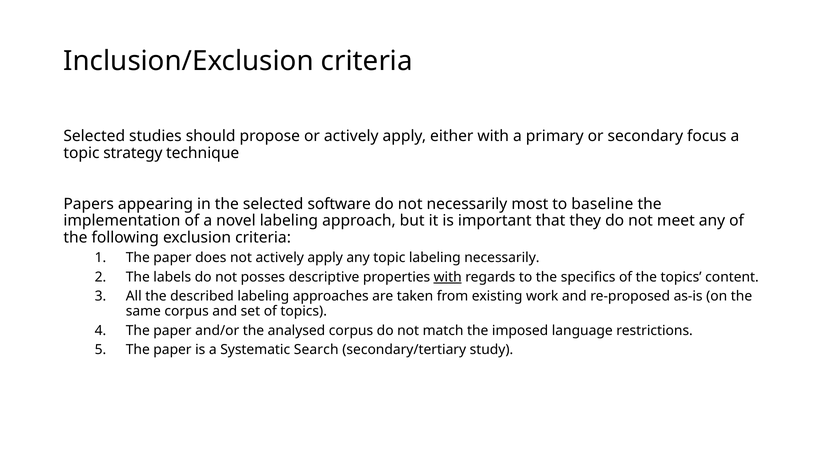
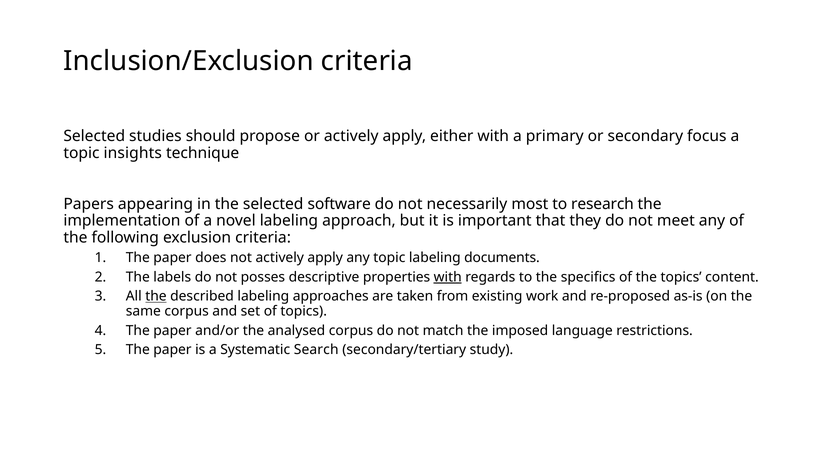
strategy: strategy -> insights (133, 153)
baseline: baseline -> research (602, 204)
labeling necessarily: necessarily -> documents (502, 258)
the underline: none -> present (156, 296)
